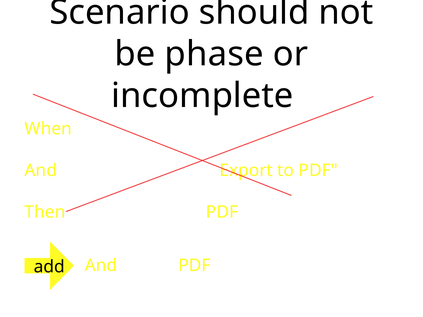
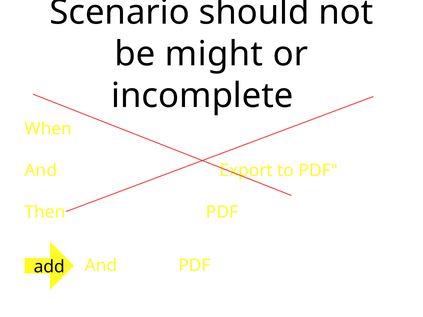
phase: phase -> might (214, 54)
